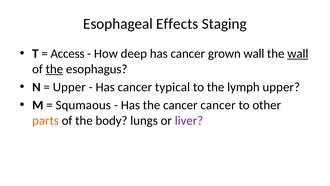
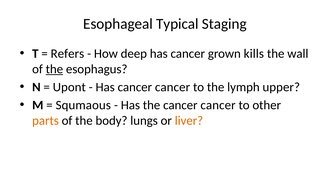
Effects: Effects -> Typical (177, 24)
Access: Access -> Refers (67, 54)
grown wall: wall -> kills (254, 54)
wall underline: present -> none (298, 54)
Upper: Upper -> Upont (69, 87)
Has cancer typical: typical -> cancer (173, 87)
liver colour: purple -> orange (189, 120)
